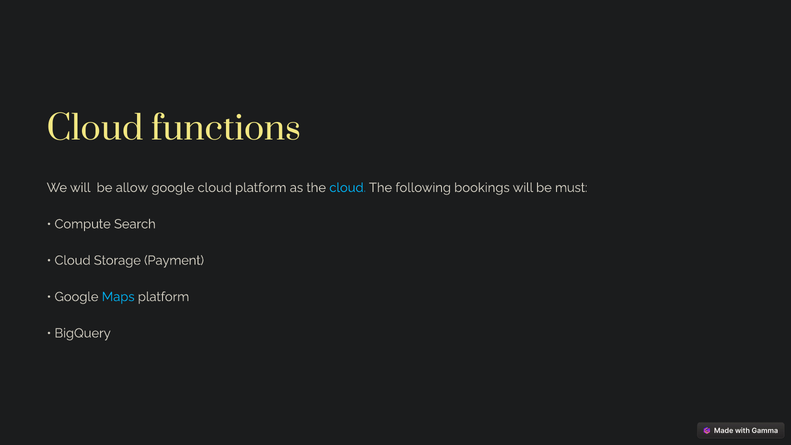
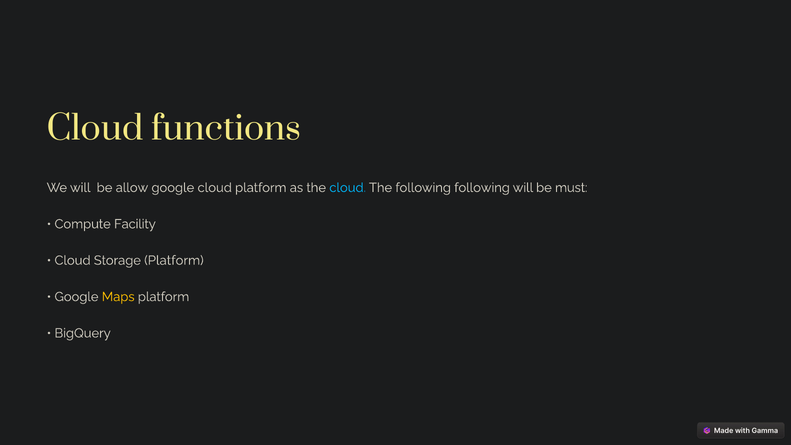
following bookings: bookings -> following (482, 188)
Search: Search -> Facility (135, 224)
Storage Payment: Payment -> Platform (174, 260)
Maps colour: light blue -> yellow (118, 297)
